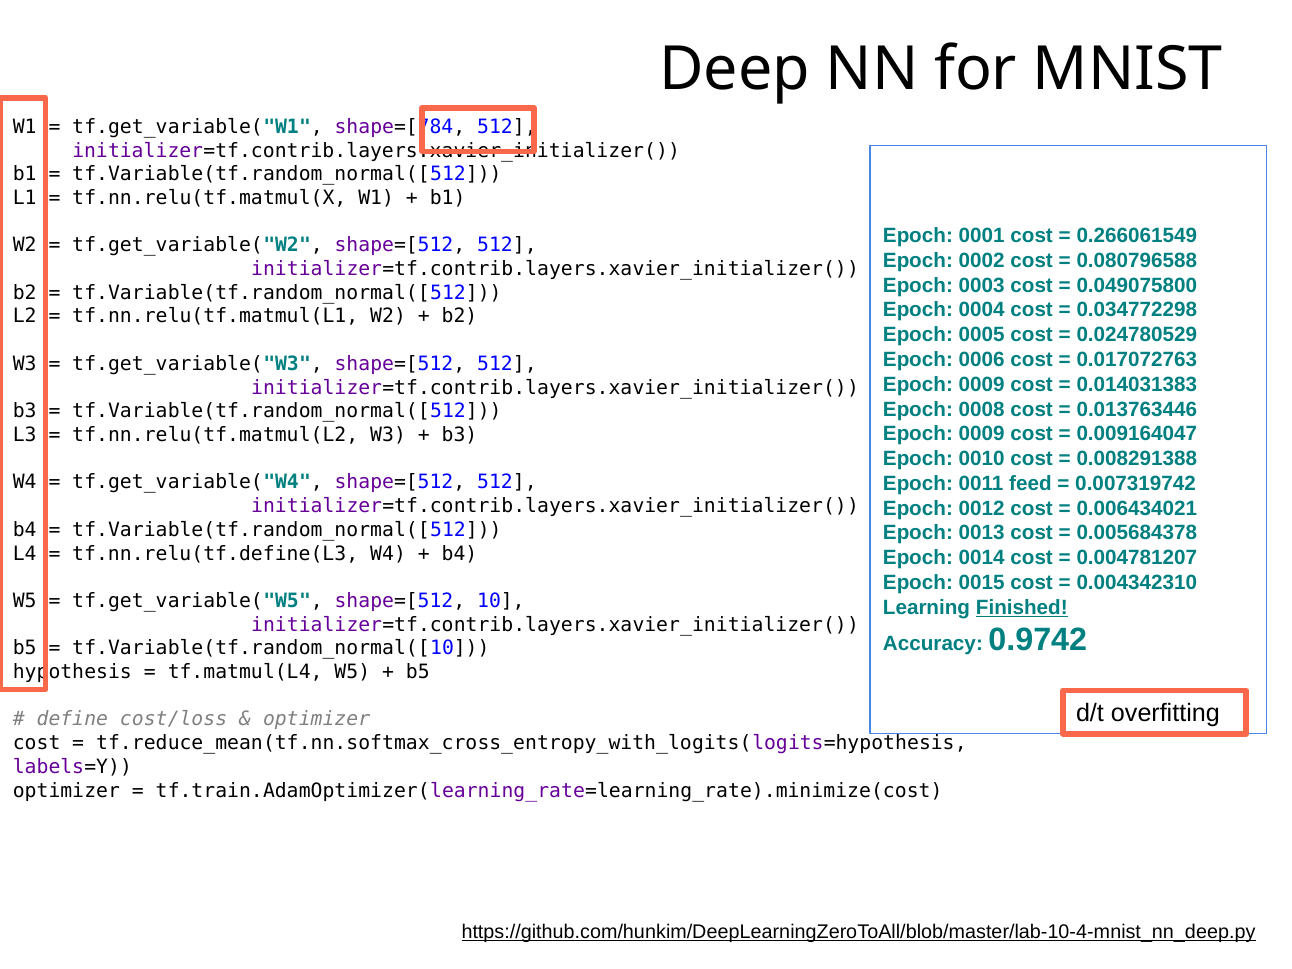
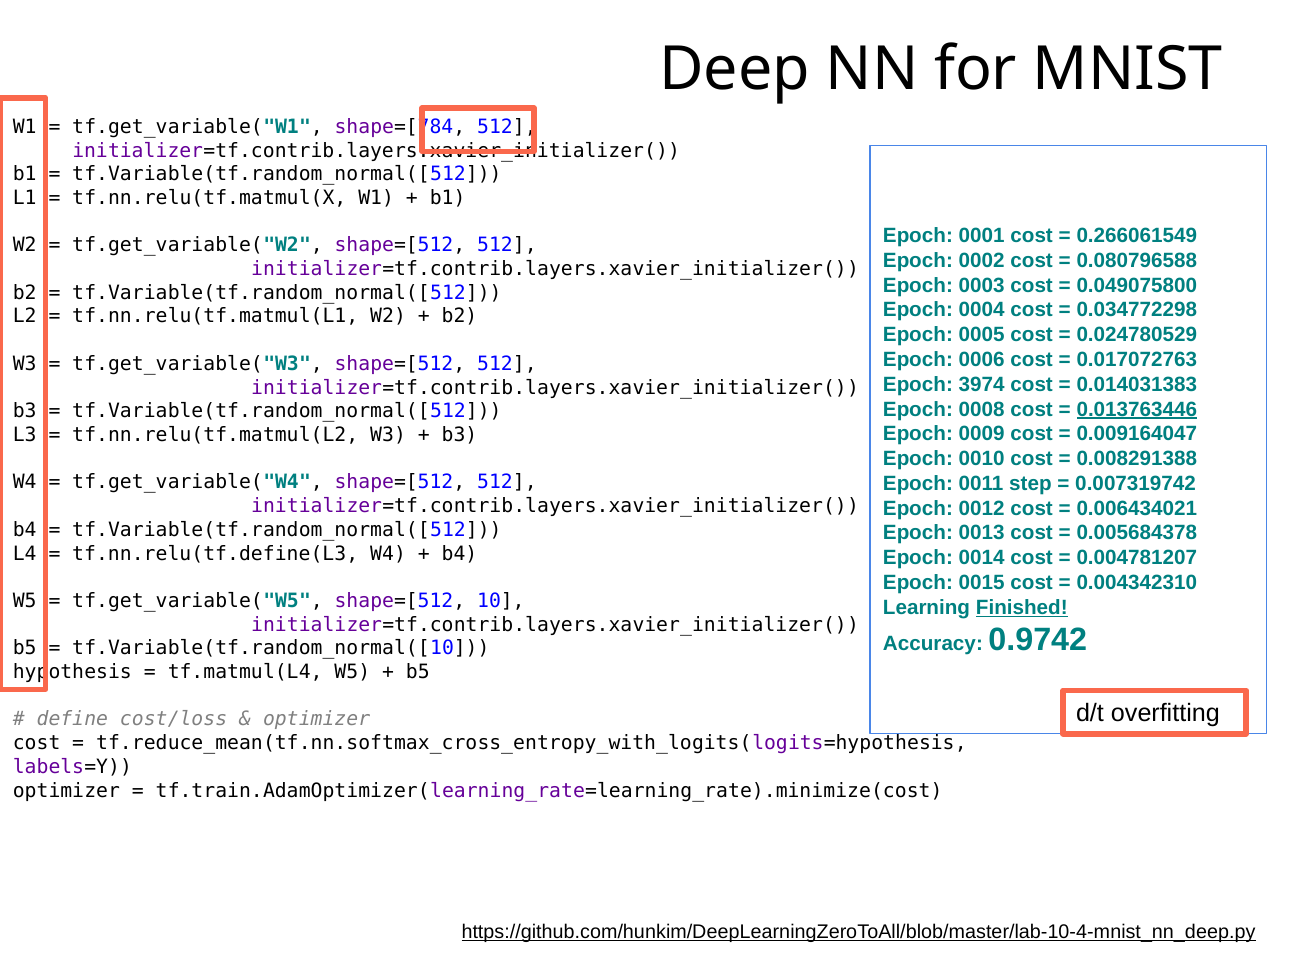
0009: 0009 -> 3974 (982, 384)
0.013763446 underline: none -> present (1137, 409)
feed: feed -> step (1030, 484)
